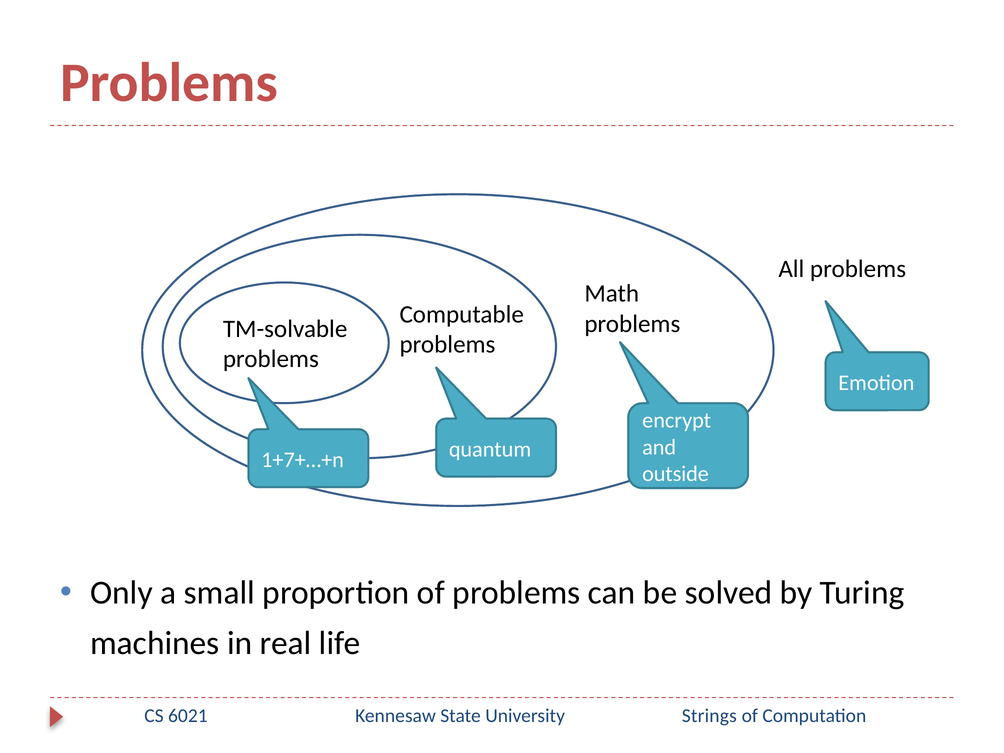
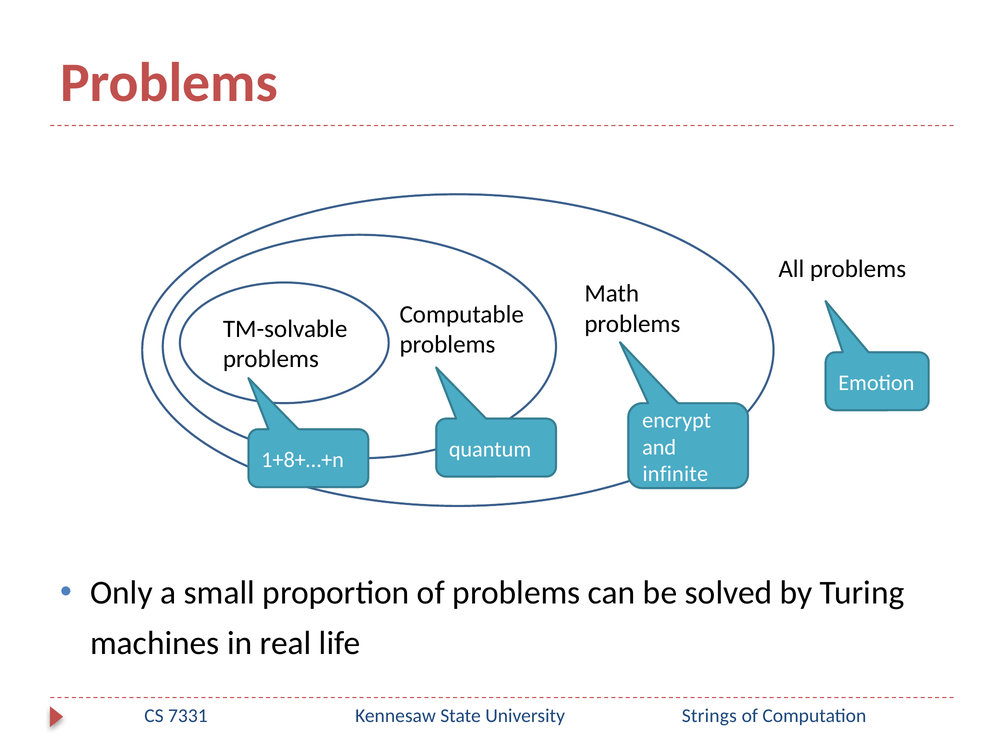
1+7+…+n: 1+7+…+n -> 1+8+…+n (303, 460)
outside: outside -> infinite (675, 474)
6021: 6021 -> 7331 (188, 716)
